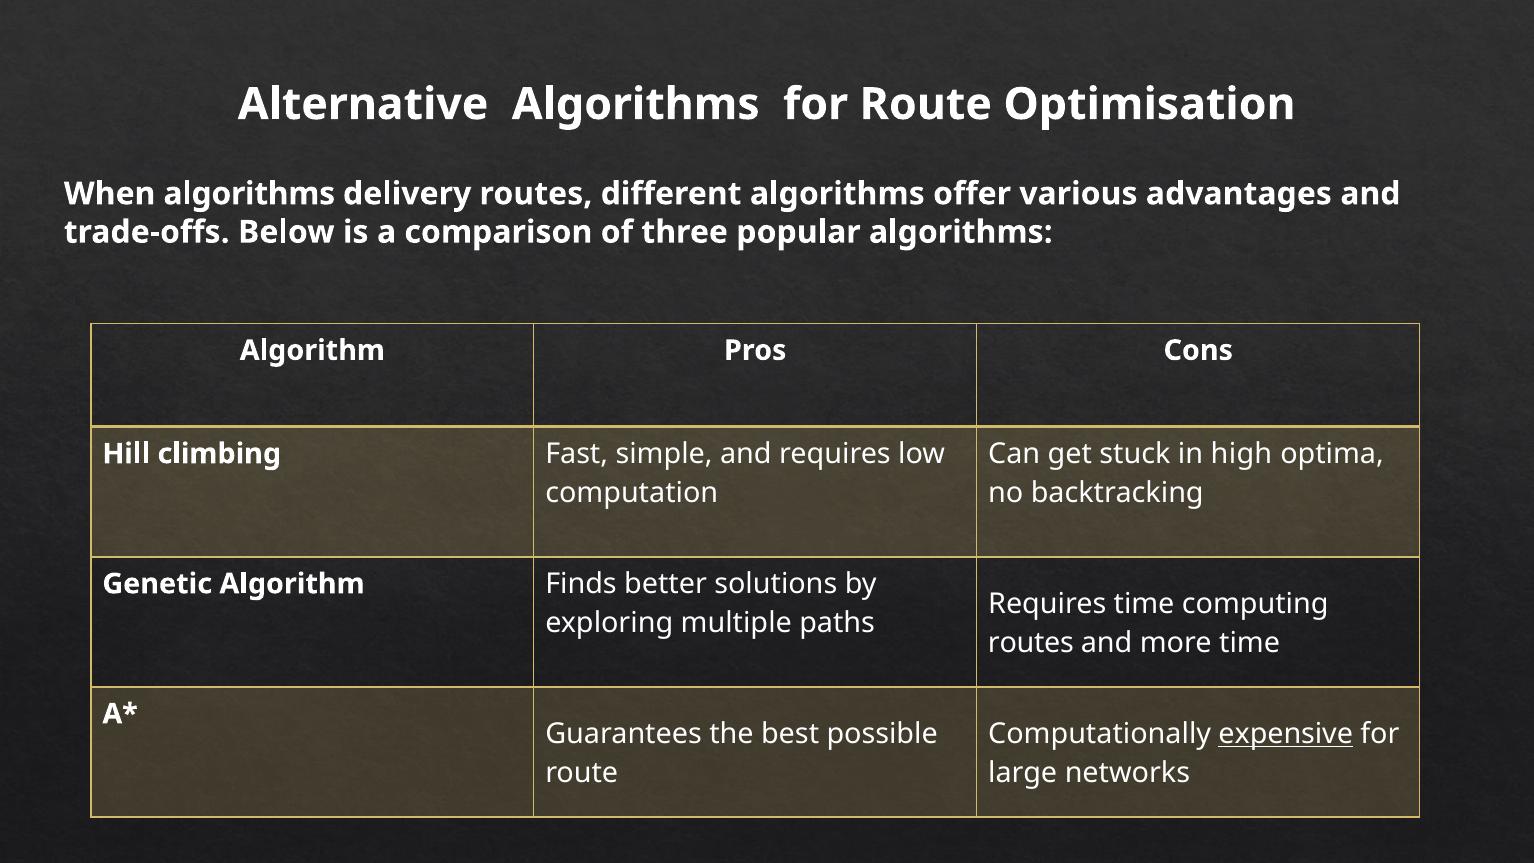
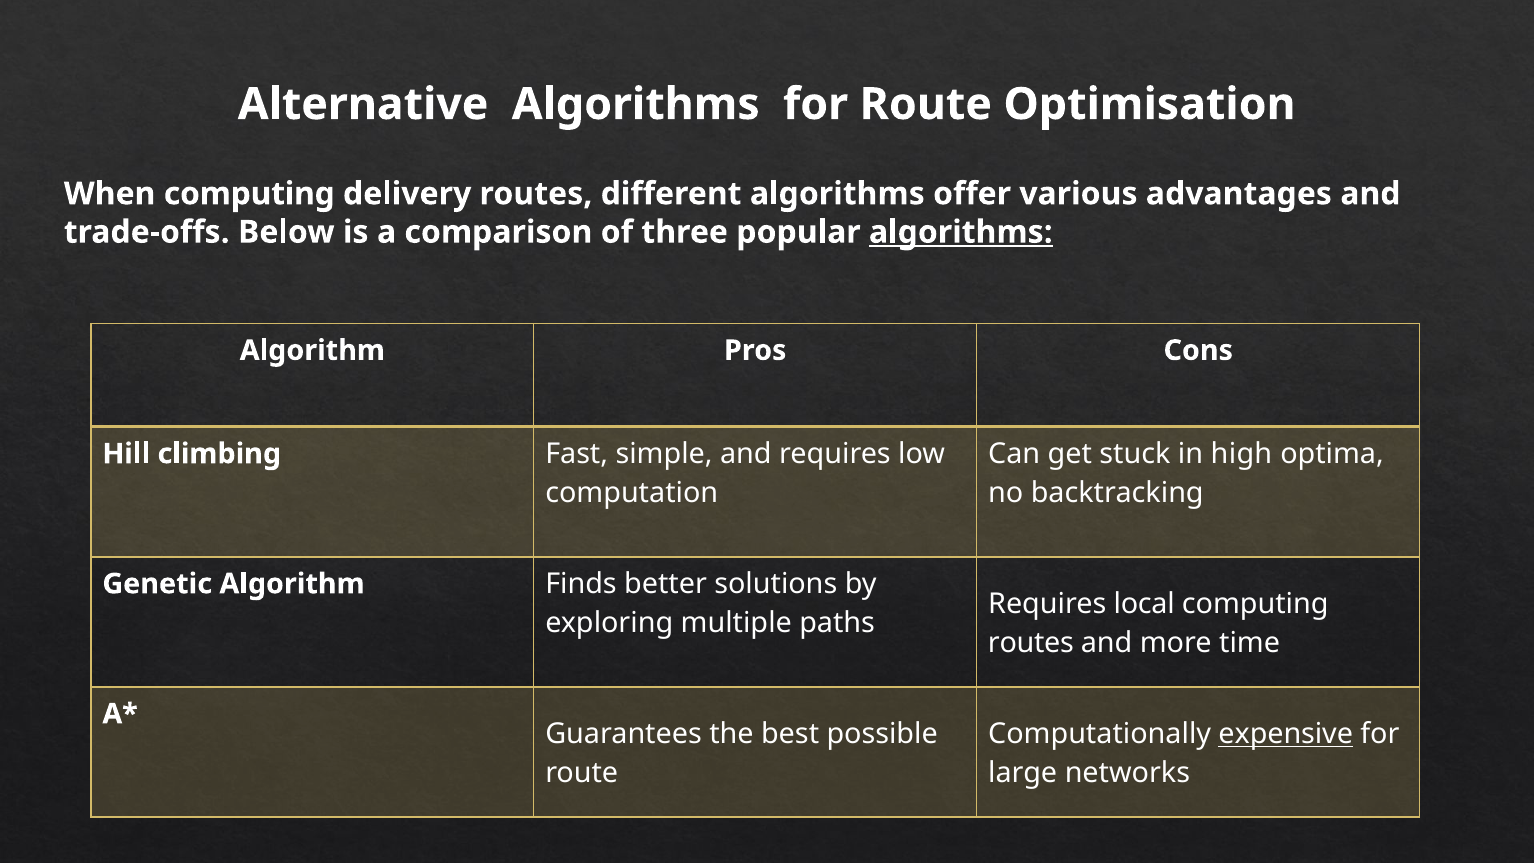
When algorithms: algorithms -> computing (249, 194)
algorithms underline: none -> present (961, 232)
Requires time: time -> local (1144, 604)
